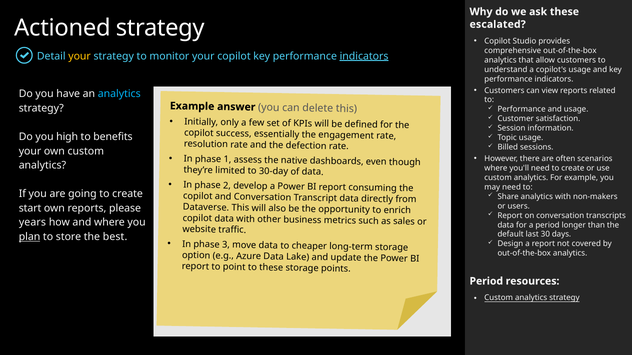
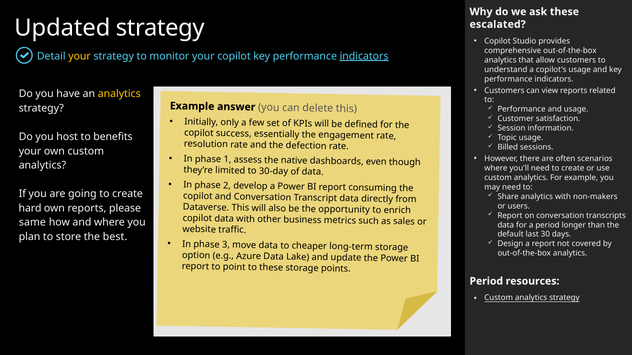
Actioned: Actioned -> Updated (62, 28)
analytics colour: light blue -> yellow (119, 94)
high: high -> host (67, 137)
start: start -> hard (30, 208)
years: years -> same (32, 223)
plan underline: present -> none (30, 237)
